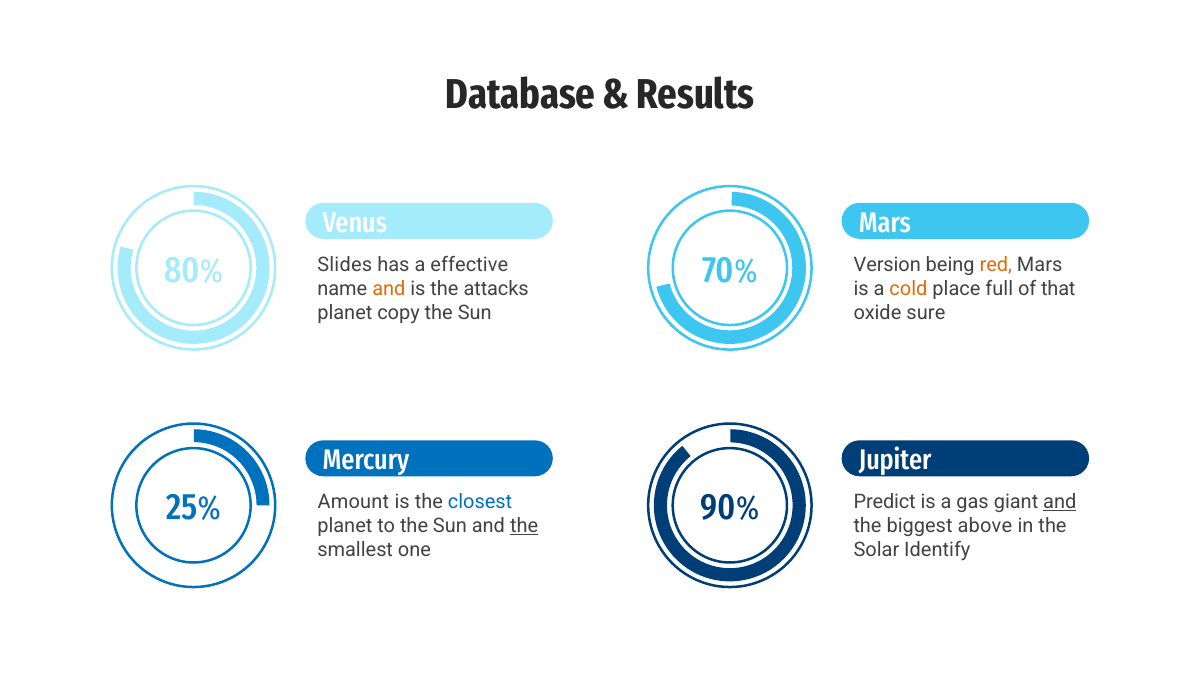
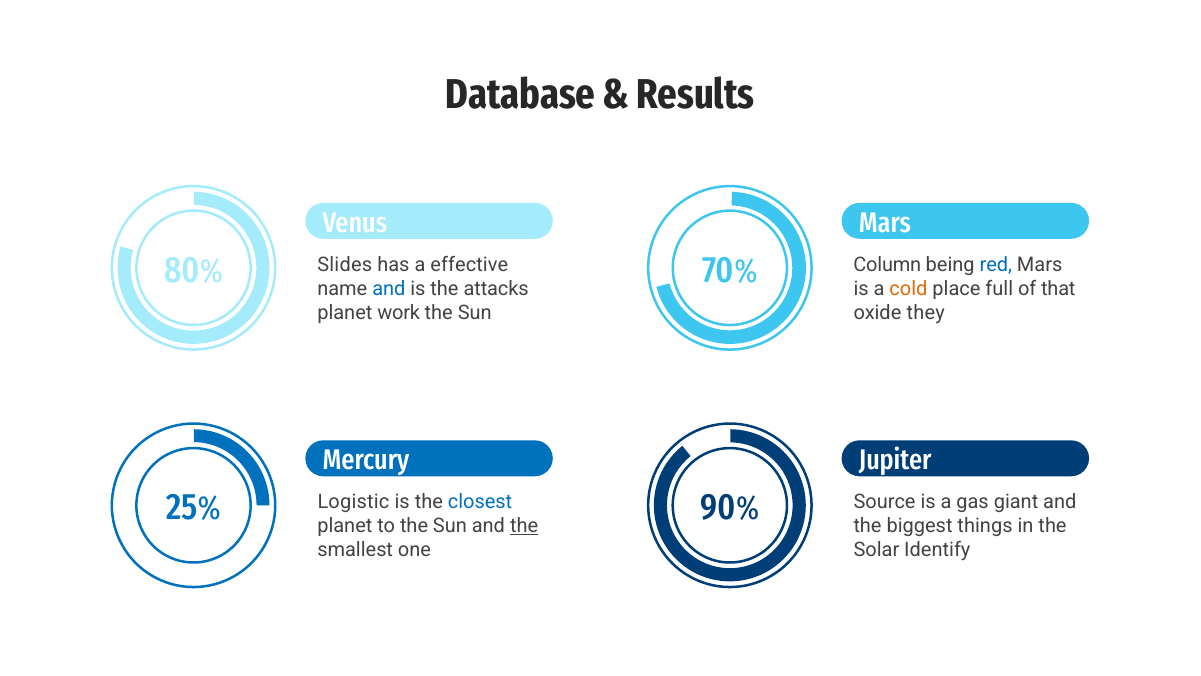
Version: Version -> Column (887, 264)
red colour: orange -> blue (996, 264)
and colour: orange -> blue (389, 288)
copy: copy -> work (399, 312)
sure: sure -> they (926, 312)
Amount: Amount -> Logistic (353, 502)
Predict: Predict -> Source (885, 502)
and underline: present -> none (1060, 502)
above: above -> things (985, 526)
